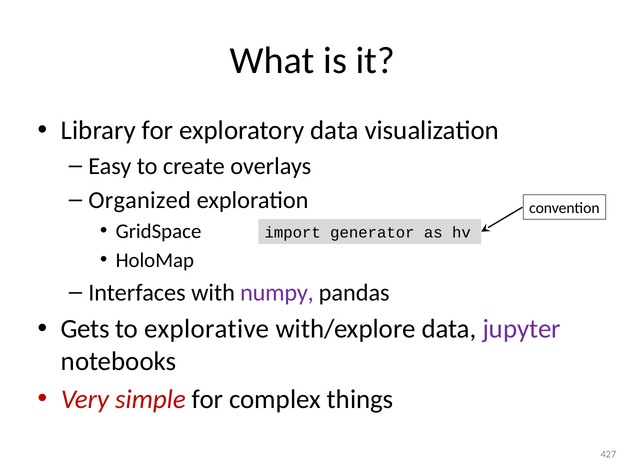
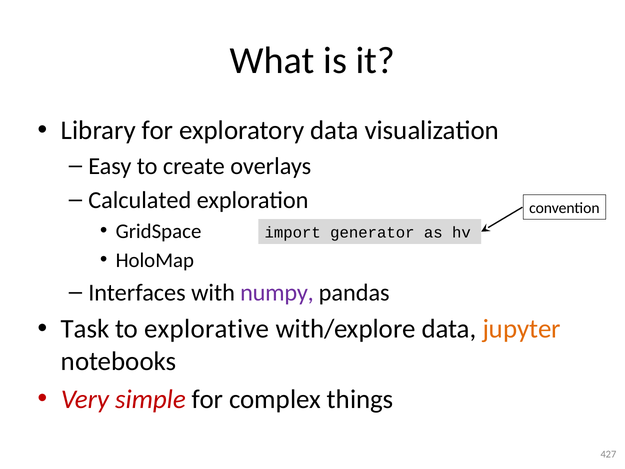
Organized: Organized -> Calculated (140, 200)
Gets: Gets -> Task (85, 329)
jupyter colour: purple -> orange (522, 329)
